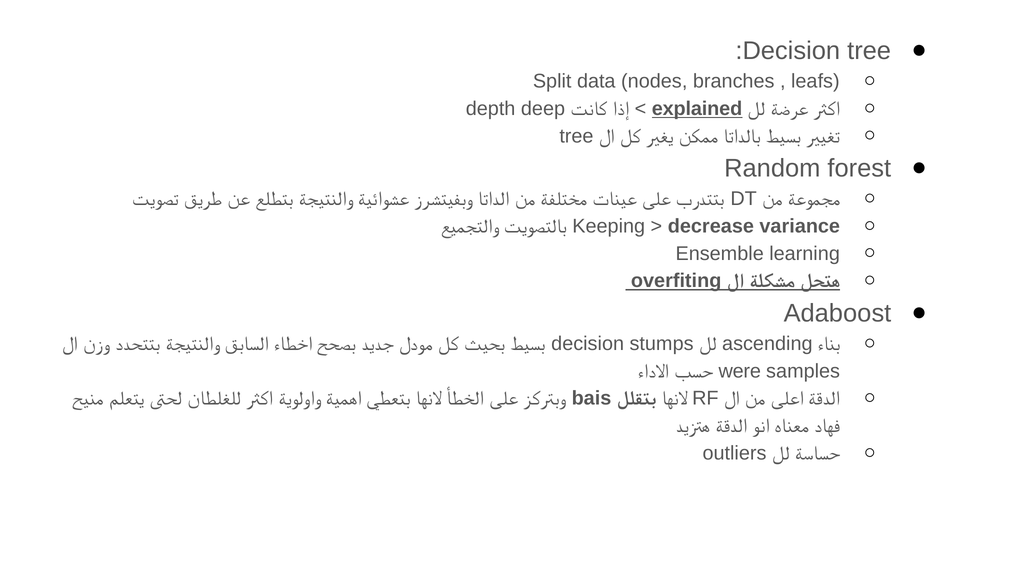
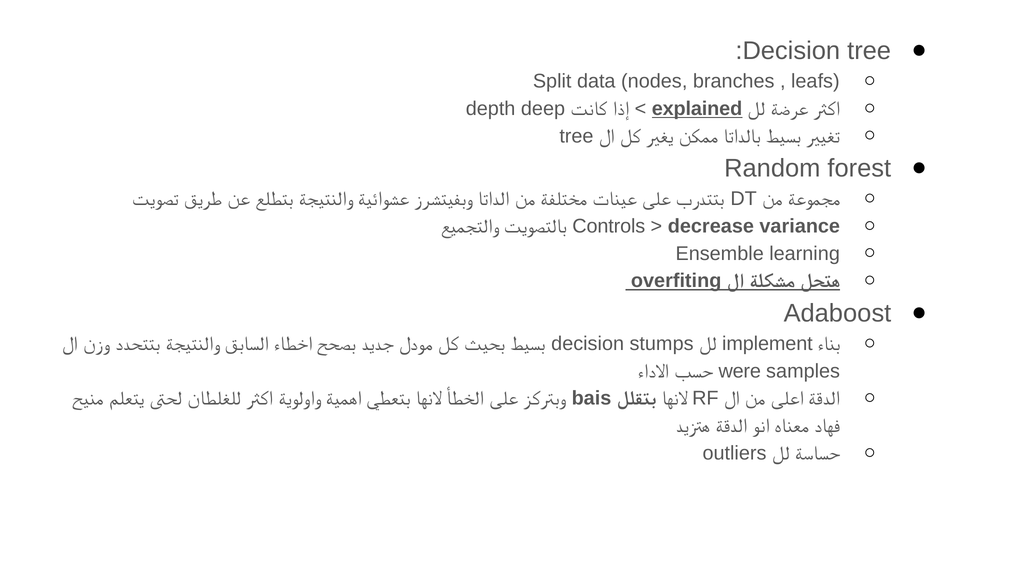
Keeping: Keeping -> Controls (609, 226)
ascending: ascending -> implement (767, 343)
